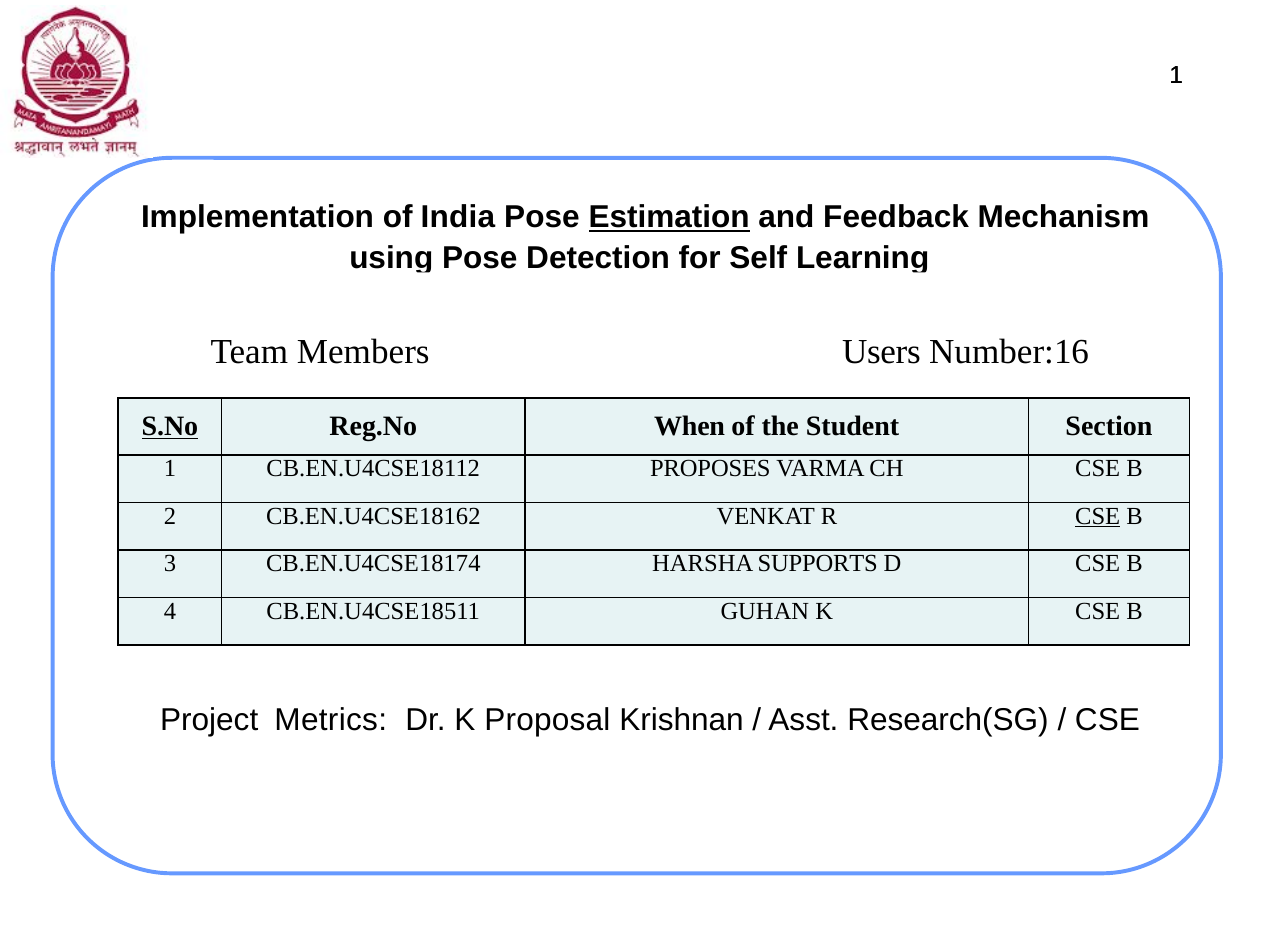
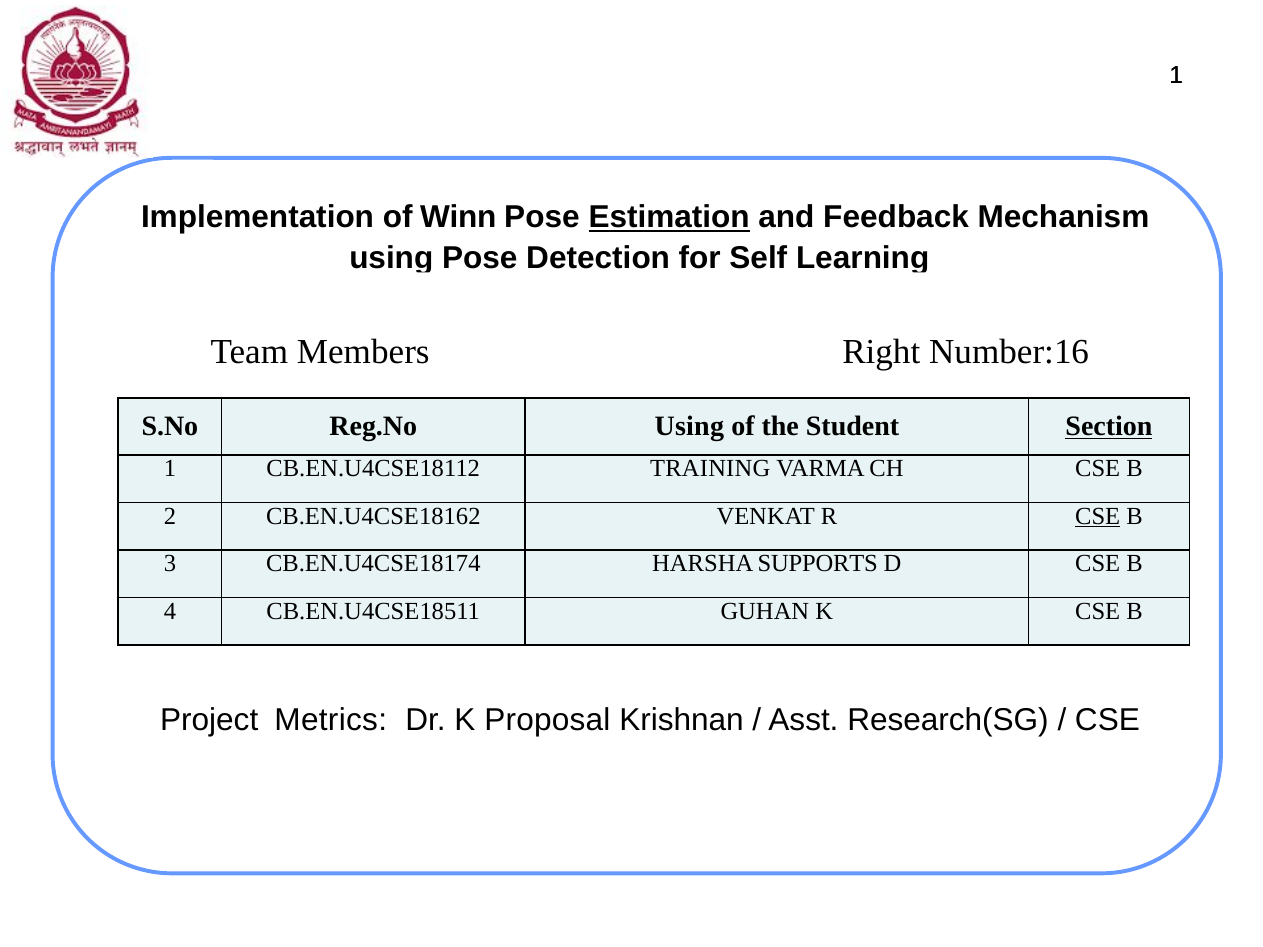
India: India -> Winn (458, 217)
Users: Users -> Right (881, 352)
S.No underline: present -> none (170, 427)
Reg.No When: When -> Using (689, 427)
Section underline: none -> present (1109, 427)
PROPOSES: PROPOSES -> TRAINING (710, 469)
